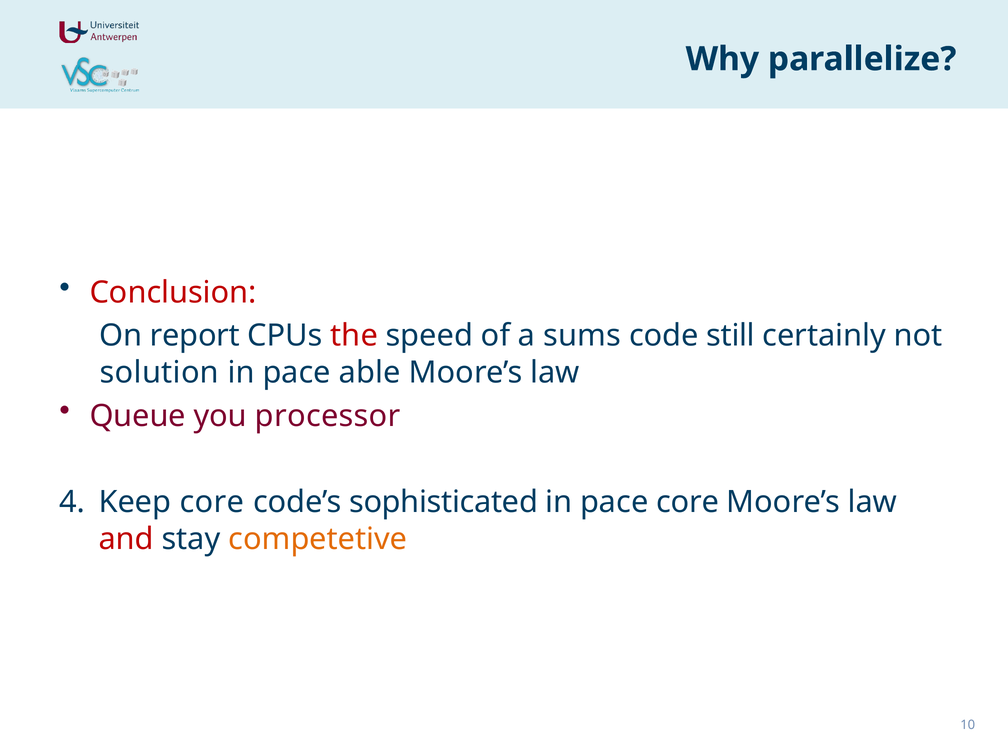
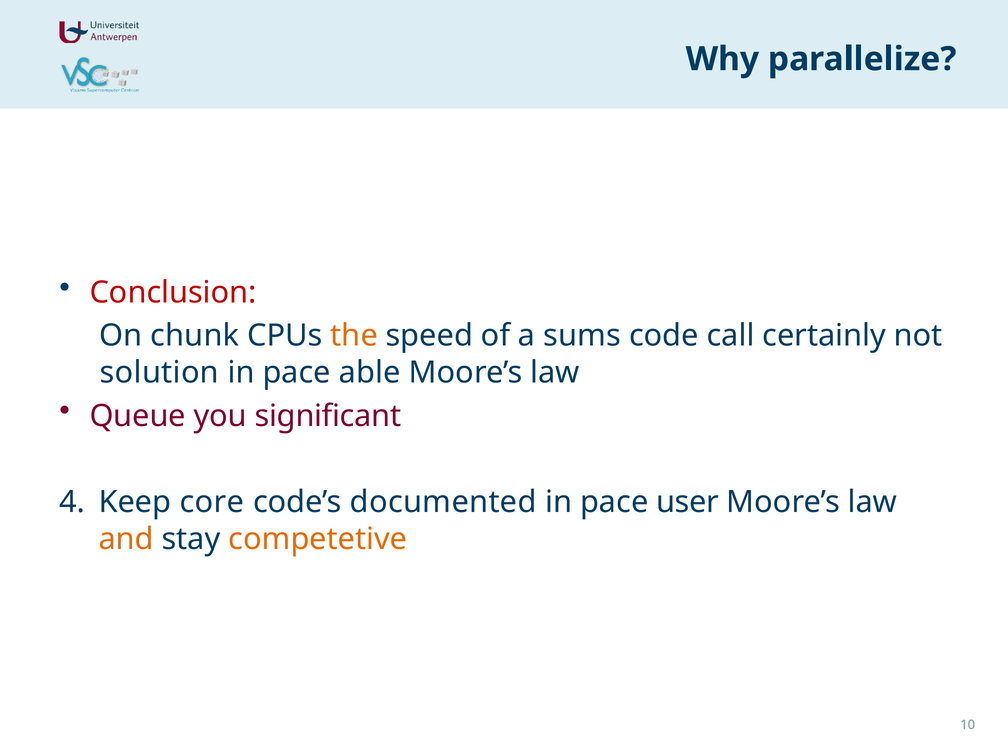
report: report -> chunk (195, 336)
the colour: red -> orange (354, 336)
still: still -> call (731, 336)
processor: processor -> significant (328, 416)
sophisticated: sophisticated -> documented (443, 502)
pace core: core -> user (688, 502)
and colour: red -> orange (126, 539)
